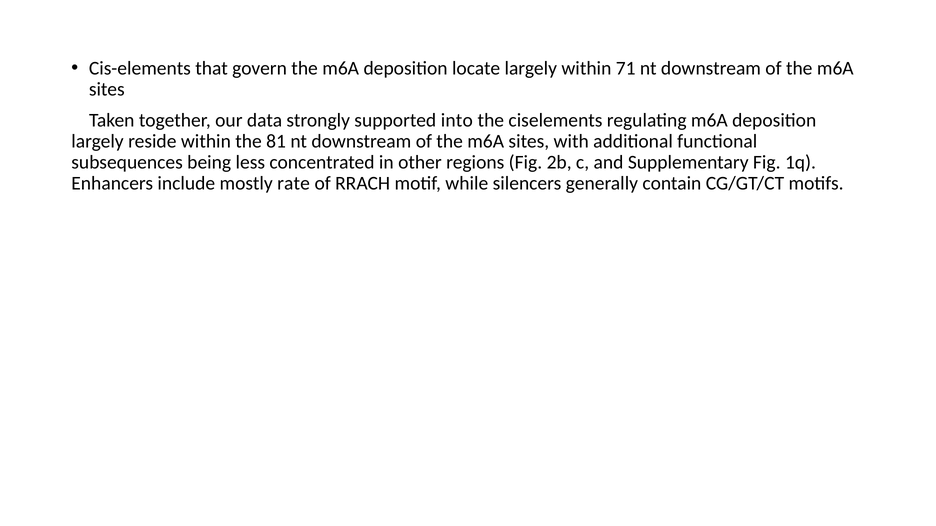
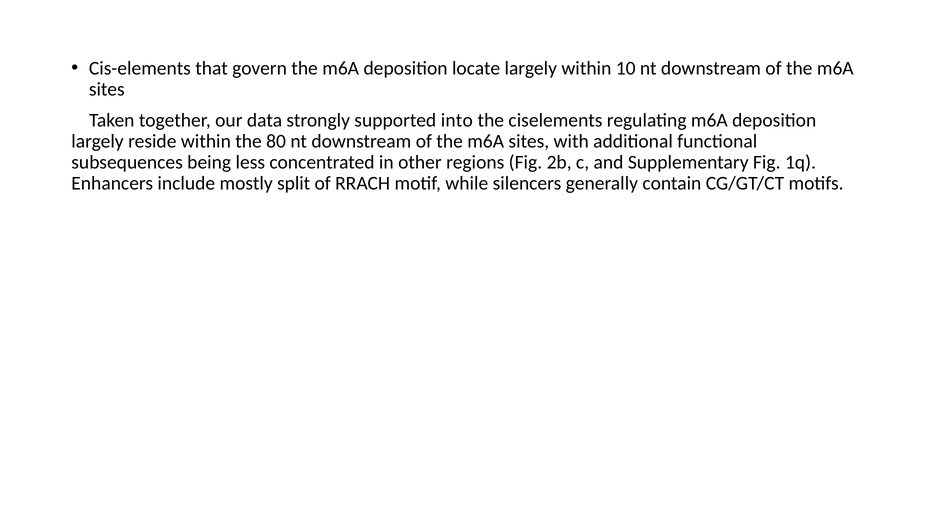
71: 71 -> 10 (626, 68)
81: 81 -> 80 (276, 141)
rate: rate -> split (294, 184)
